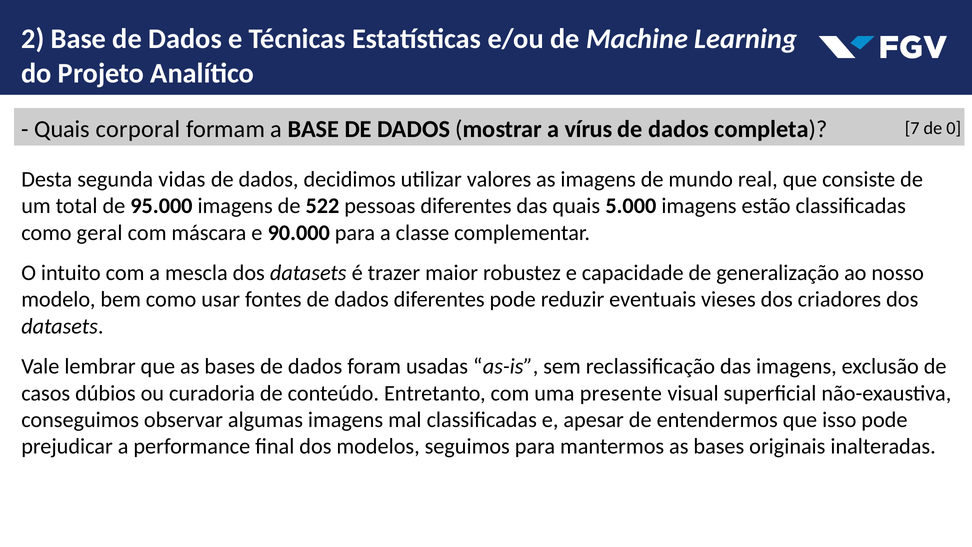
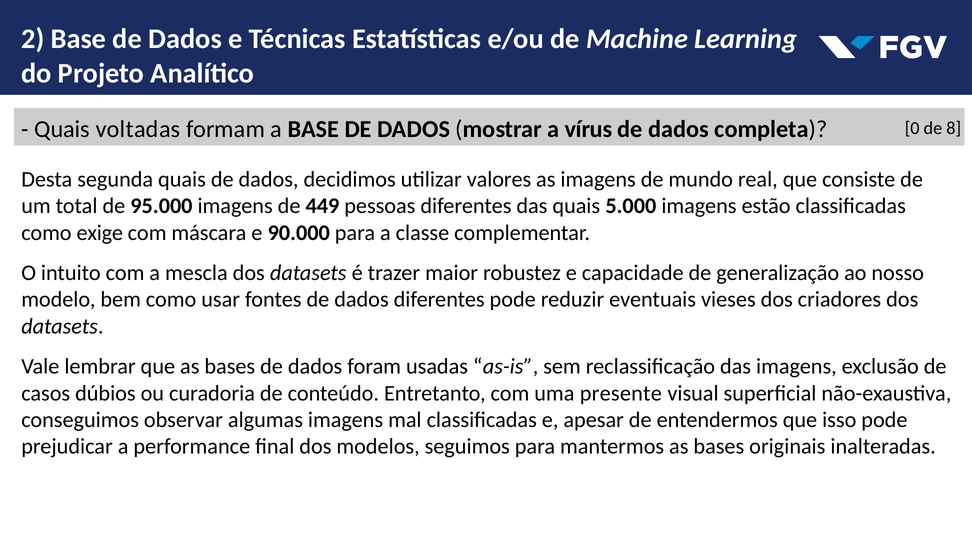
corporal: corporal -> voltadas (138, 129)
7: 7 -> 0 (912, 128)
0: 0 -> 8 (954, 128)
segunda vidas: vidas -> quais (182, 179)
522: 522 -> 449 (322, 206)
geral: geral -> exige (100, 233)
